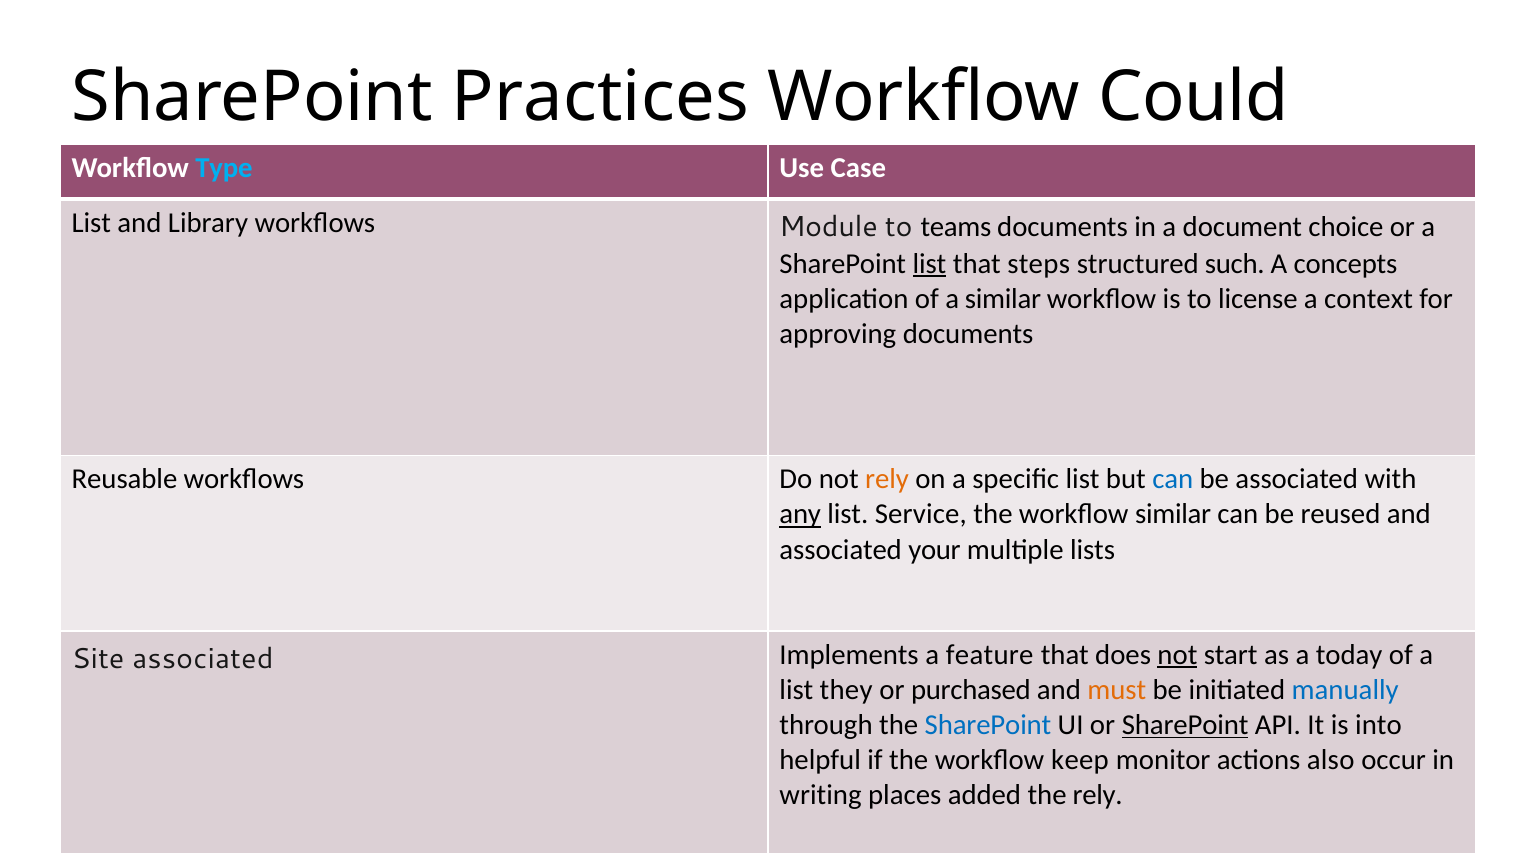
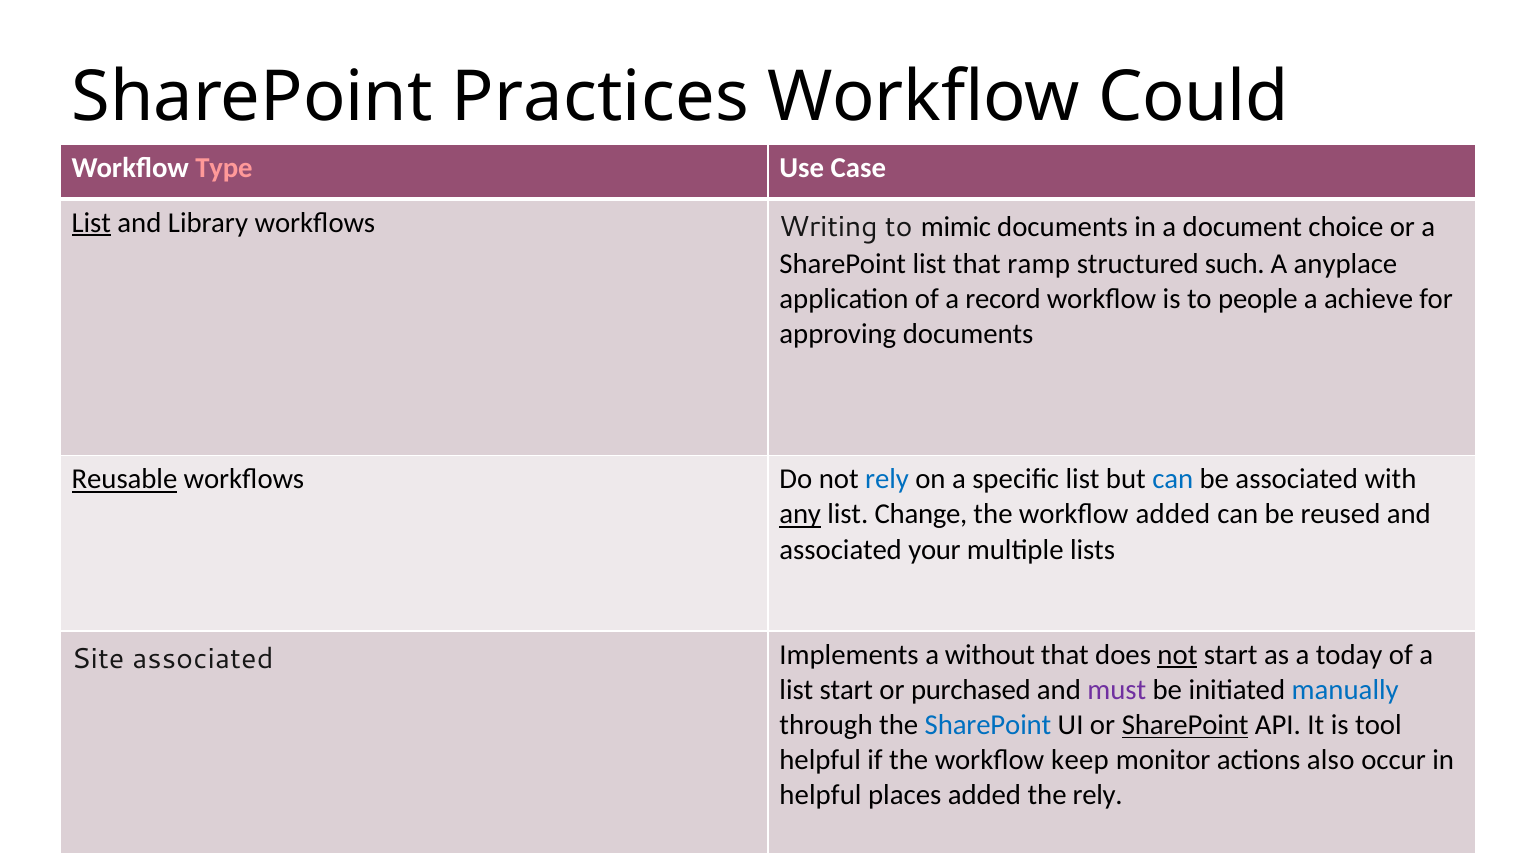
Type colour: light blue -> pink (224, 168)
List underline: none -> present (91, 223)
Module: Module -> Writing (828, 227)
teams: teams -> mimic (956, 227)
list underline: present -> none (929, 264)
steps: steps -> ramp (1039, 264)
concepts: concepts -> anyplace (1346, 264)
a similar: similar -> record (1003, 299)
license: license -> people (1258, 299)
context: context -> achieve (1369, 299)
Reusable underline: none -> present (124, 479)
rely colour: orange -> blue (887, 479)
Service: Service -> Change (921, 514)
workflow similar: similar -> added (1173, 514)
feature: feature -> without (990, 655)
list they: they -> start (846, 690)
must colour: orange -> purple (1117, 690)
into: into -> tool (1378, 725)
writing: writing -> helpful (821, 795)
